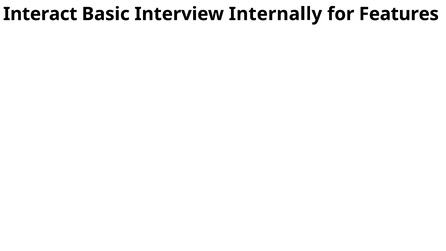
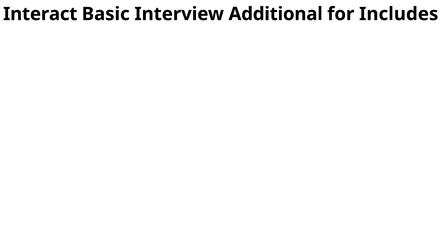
Internally: Internally -> Additional (276, 14)
Features: Features -> Includes (399, 14)
